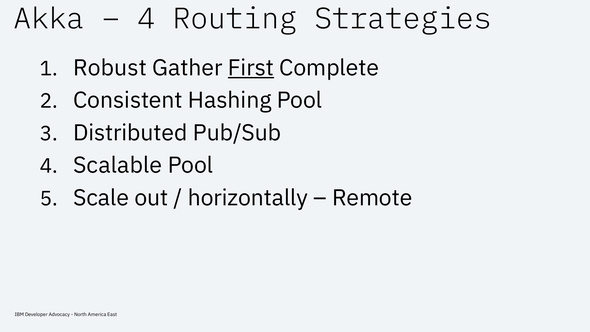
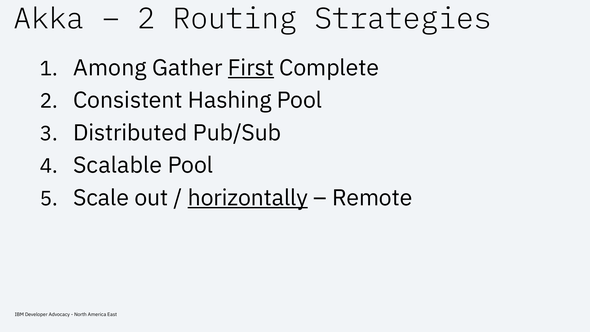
4: 4 -> 2 (146, 19)
Robust: Robust -> Among (110, 68)
horizontally underline: none -> present (248, 198)
